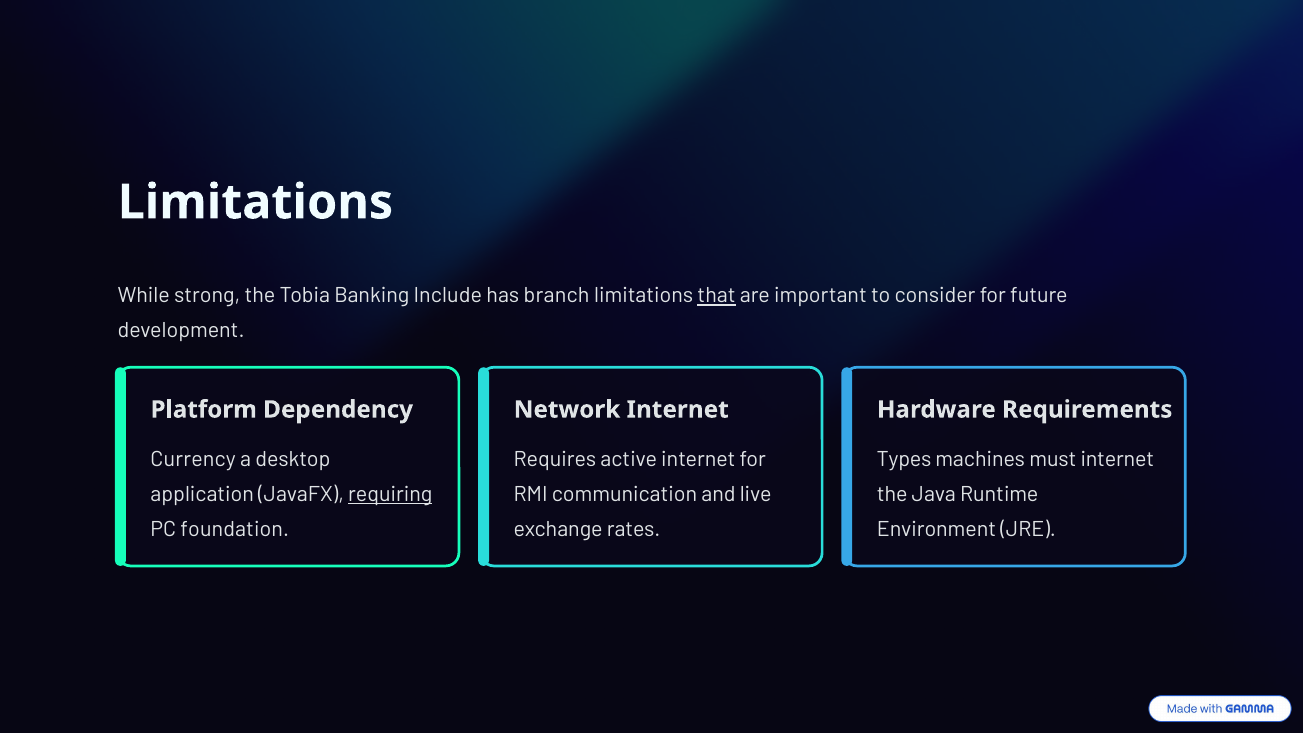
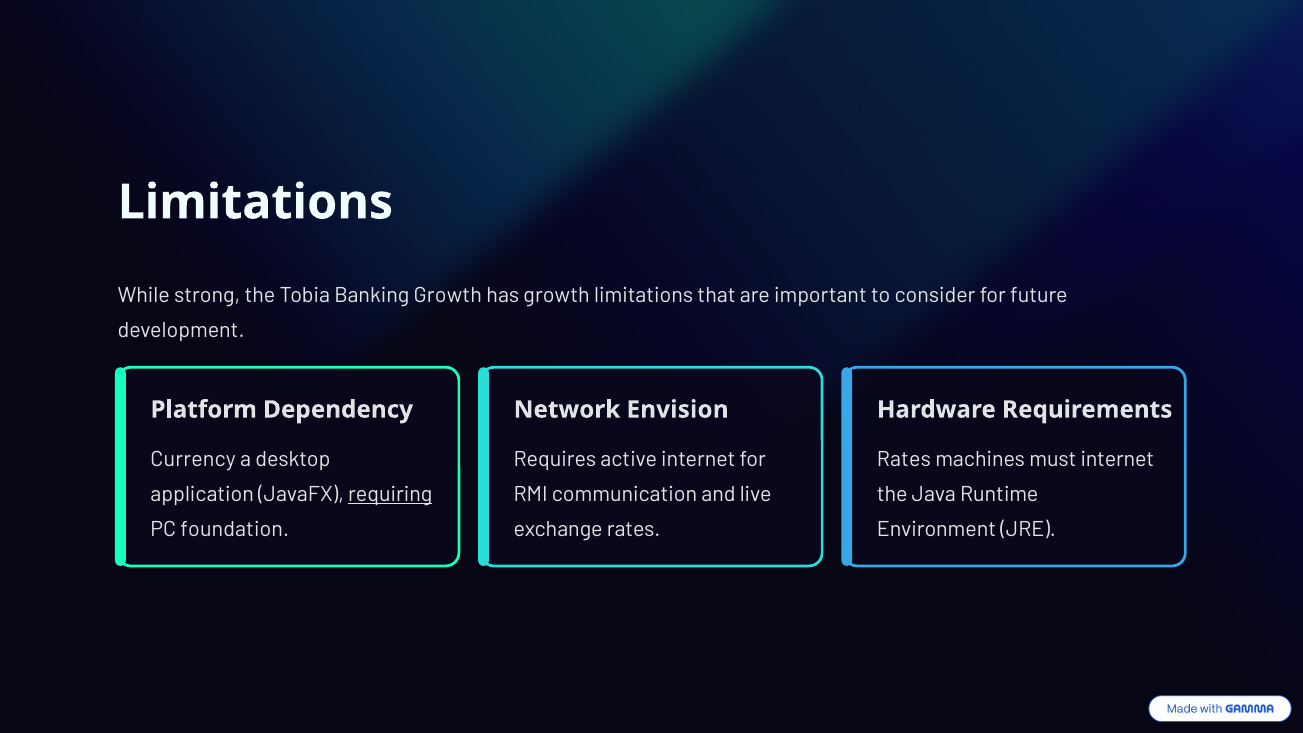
Banking Include: Include -> Growth (448, 296)
has branch: branch -> growth (557, 296)
that underline: present -> none (717, 296)
Network Internet: Internet -> Envision (678, 410)
Types: Types -> Rates (904, 459)
